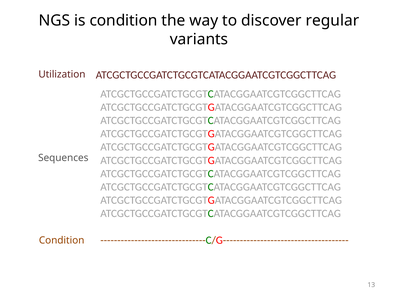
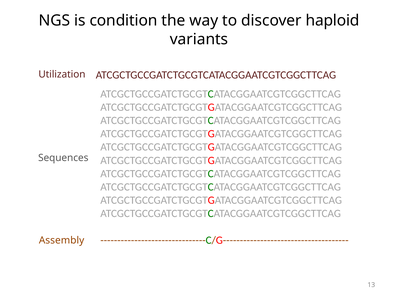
regular: regular -> haploid (333, 21)
Condition: Condition -> Assembly (62, 240)
